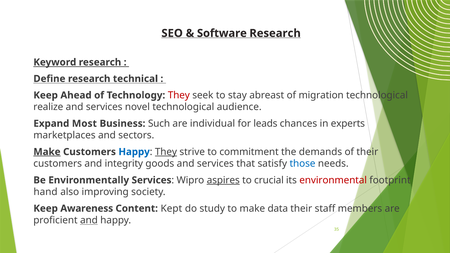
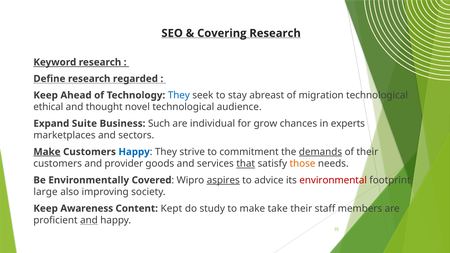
Software: Software -> Covering (222, 33)
technical: technical -> regarded (135, 79)
They colour: red -> blue (179, 95)
realize: realize -> ethical (48, 107)
services: services -> thought (104, 107)
Most: Most -> Suite (84, 124)
leads: leads -> grow (265, 124)
They underline: present -> none (166, 152)
demands underline: none -> present (320, 152)
integrity: integrity -> provider (124, 164)
that underline: none -> present (246, 164)
those colour: blue -> orange (303, 164)
Environmentally Services: Services -> Covered (152, 180)
crucial: crucial -> advice (269, 180)
hand: hand -> large (46, 192)
data: data -> take (278, 209)
